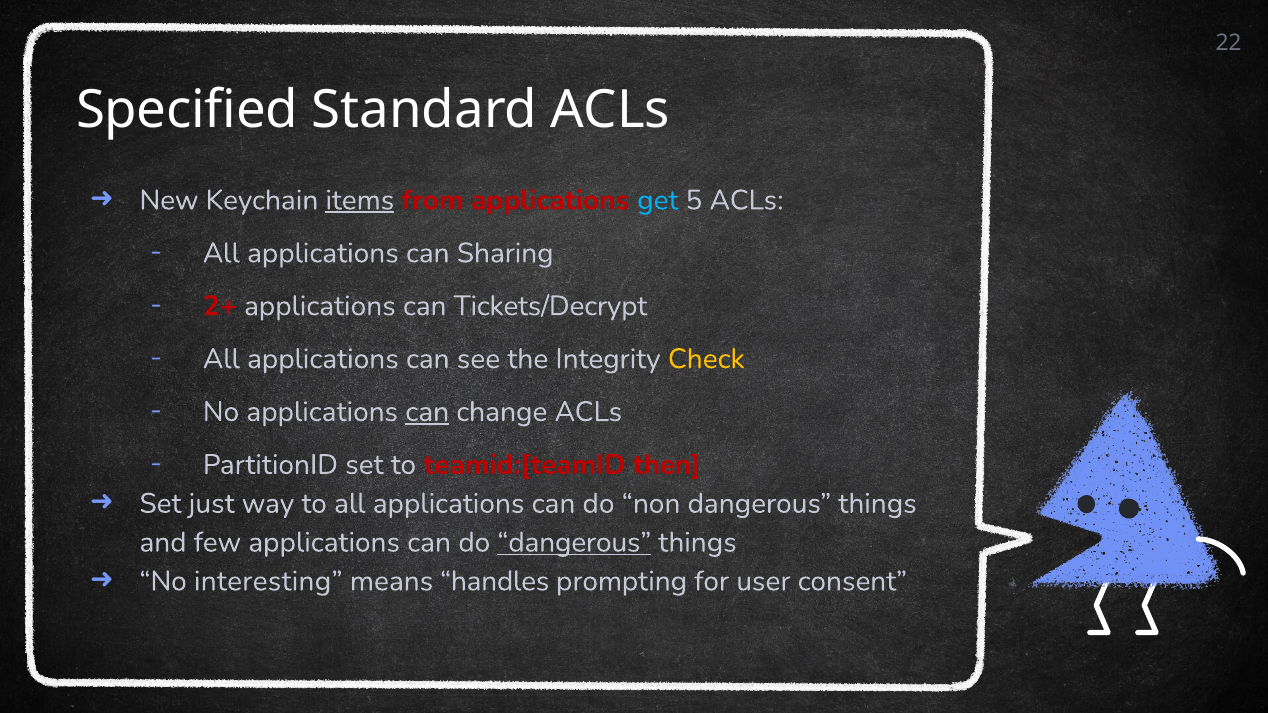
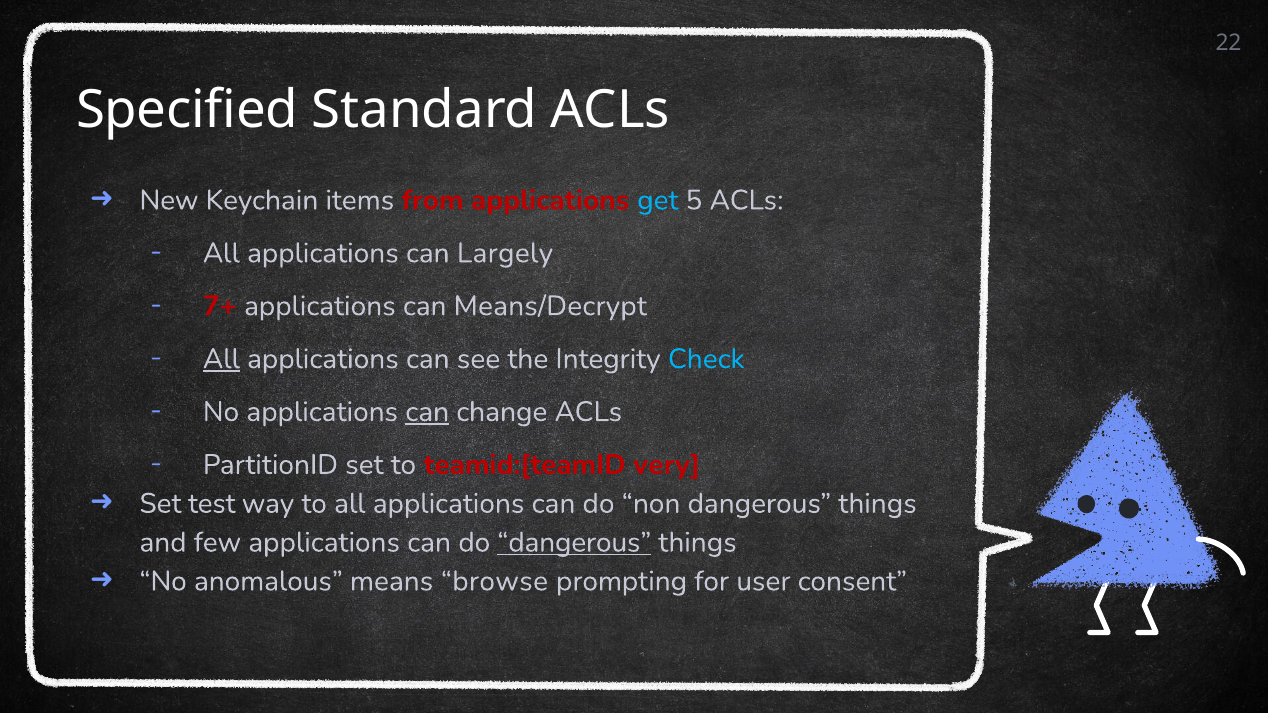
items underline: present -> none (360, 200)
Sharing: Sharing -> Largely (505, 253)
2+: 2+ -> 7+ (220, 306)
Tickets/Decrypt: Tickets/Decrypt -> Means/Decrypt (550, 306)
All underline: none -> present (221, 359)
Check colour: yellow -> light blue (706, 359)
then: then -> very (667, 465)
just: just -> test (212, 504)
interesting: interesting -> anomalous (268, 581)
handles: handles -> browse (494, 581)
